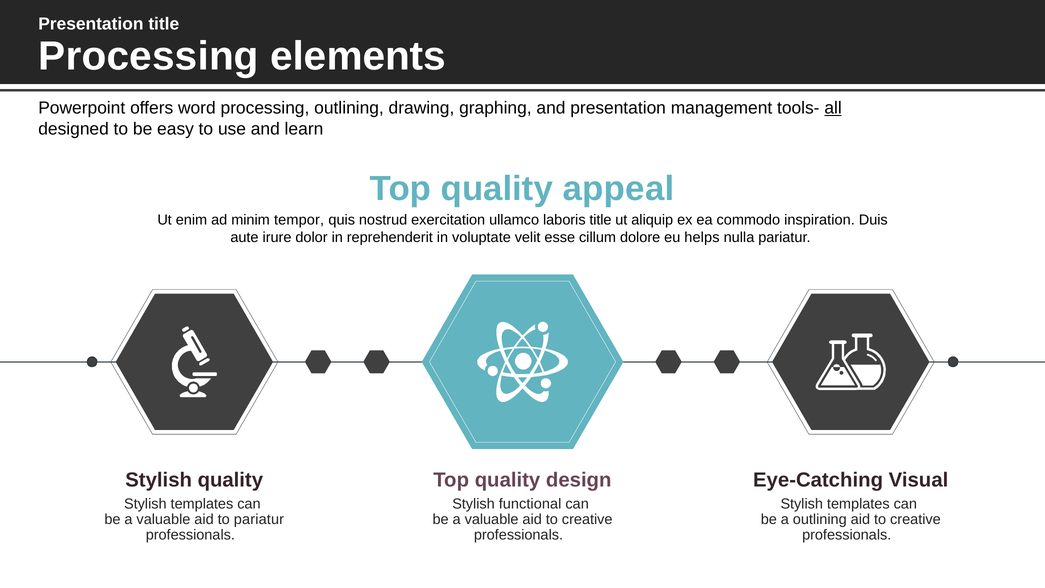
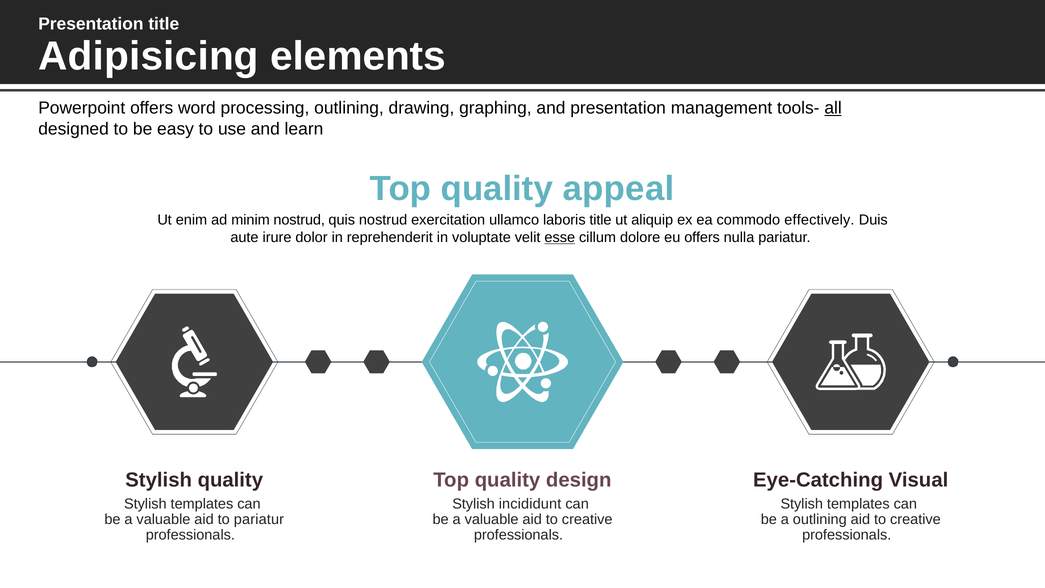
Processing: Processing -> Adipisicing (149, 56)
minim tempor: tempor -> nostrud (299, 220)
inspiration: inspiration -> effectively (819, 220)
esse underline: none -> present (560, 237)
eu helps: helps -> offers (702, 237)
functional: functional -> incididunt (530, 504)
